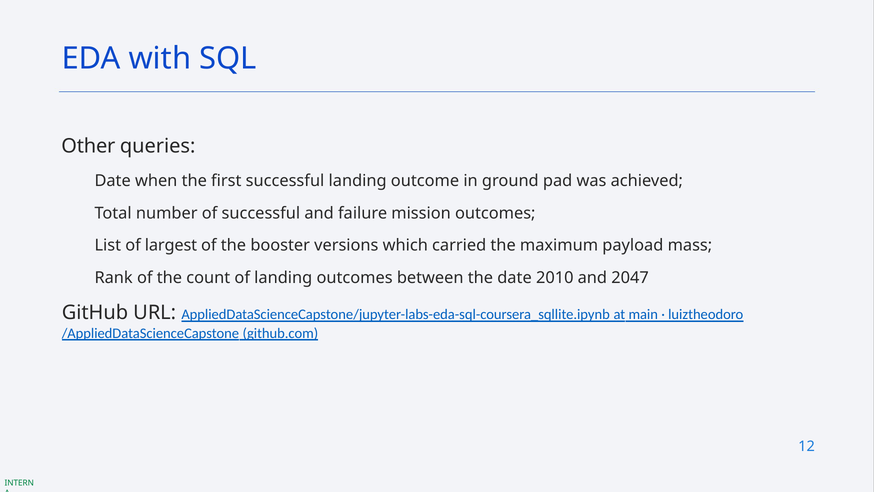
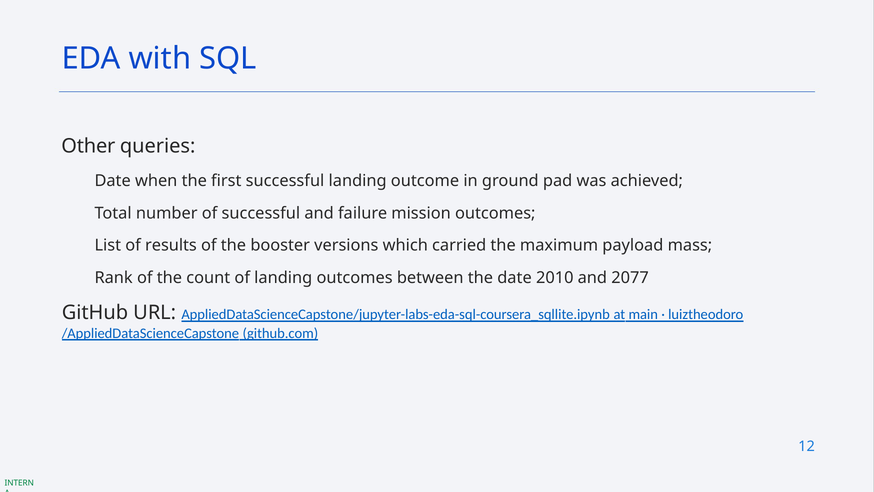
largest: largest -> results (171, 245)
2047: 2047 -> 2077 (630, 278)
